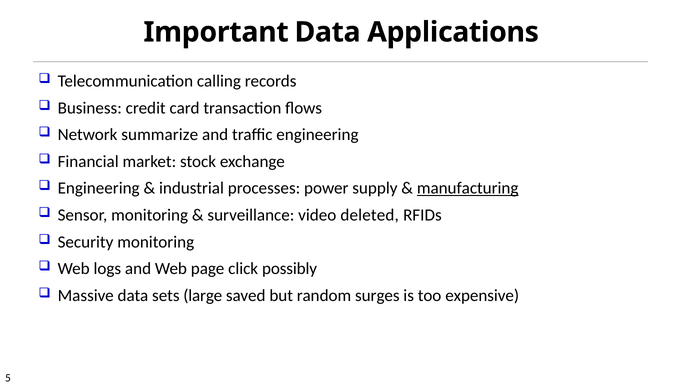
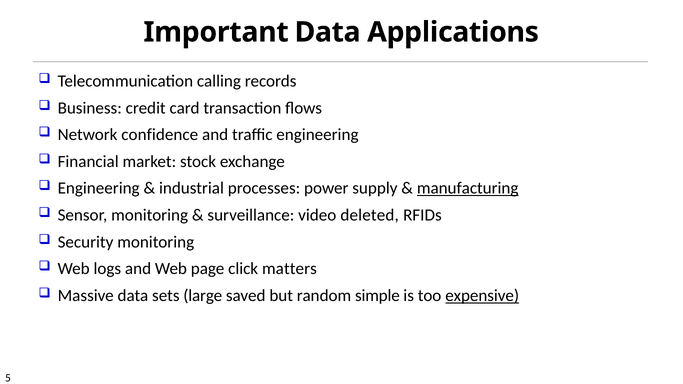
summarize: summarize -> confidence (160, 135)
possibly: possibly -> matters (289, 269)
surges: surges -> simple (377, 296)
expensive underline: none -> present (482, 296)
